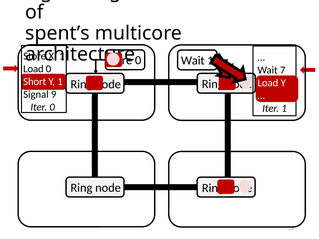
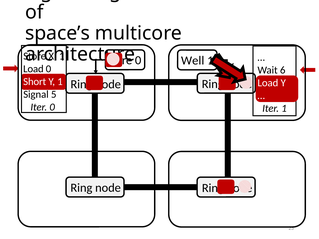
spent’s: spent’s -> space’s (57, 33)
0 Wait: Wait -> Well (193, 61)
7: 7 -> 6 (283, 70)
9: 9 -> 5 (54, 94)
